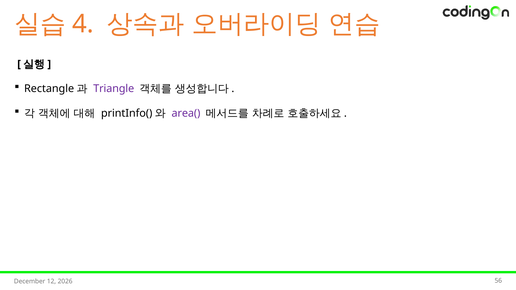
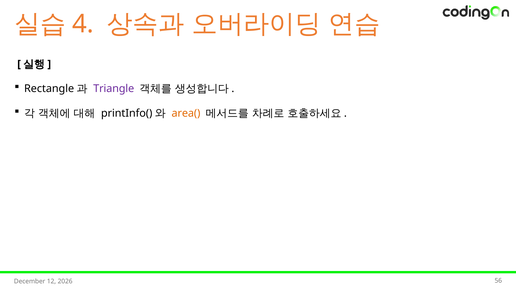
area( colour: purple -> orange (186, 114)
